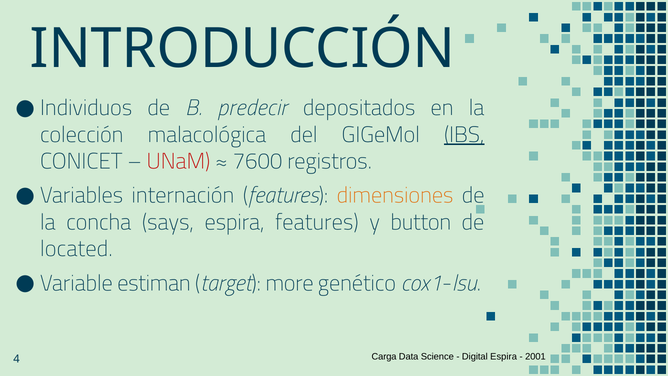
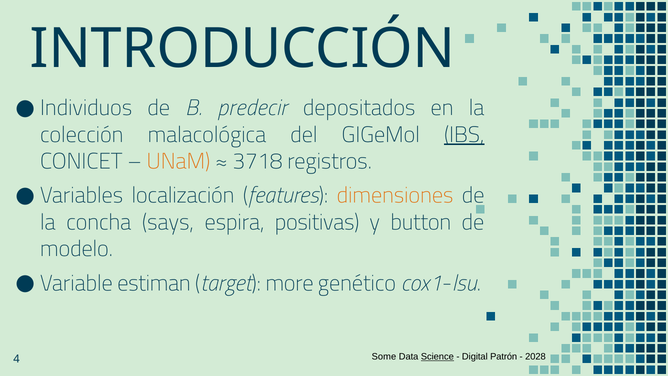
UNaM colour: red -> orange (178, 161)
7600: 7600 -> 3718 (258, 161)
internación: internación -> localización (183, 195)
espira features: features -> positivas (317, 222)
located: located -> modelo (76, 249)
Carga: Carga -> Some (384, 357)
Science underline: none -> present (437, 357)
Digital Espira: Espira -> Patrón (504, 357)
2001: 2001 -> 2028 (535, 357)
